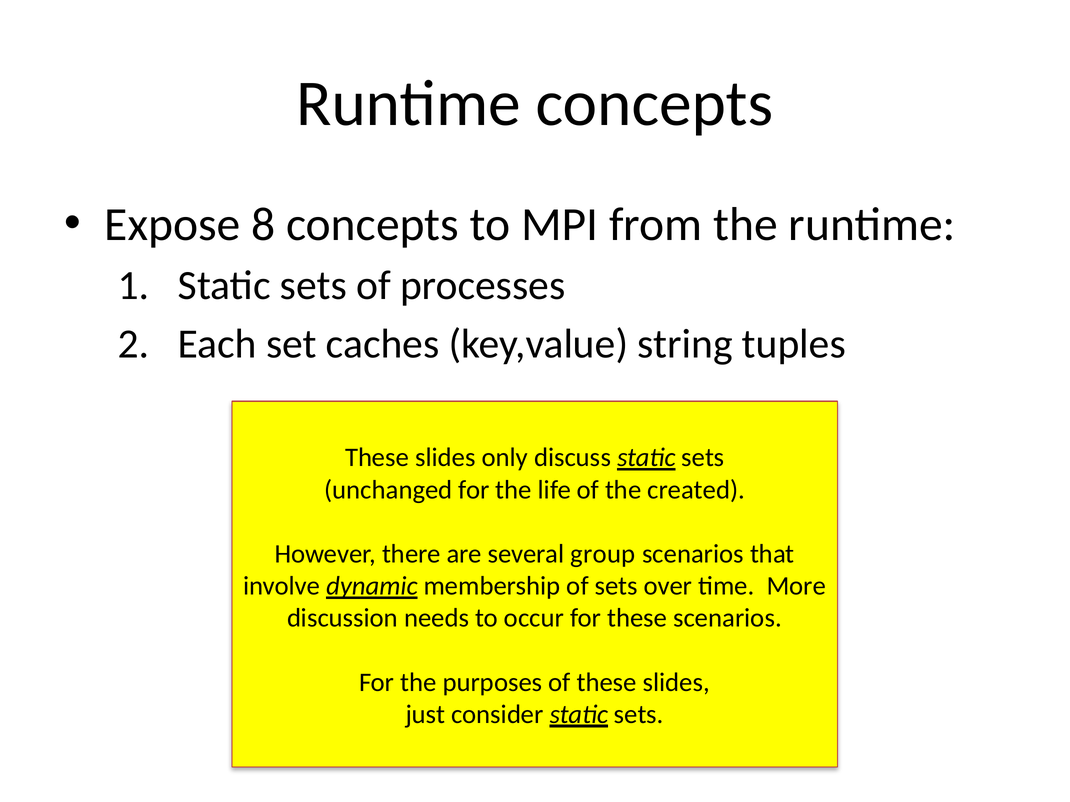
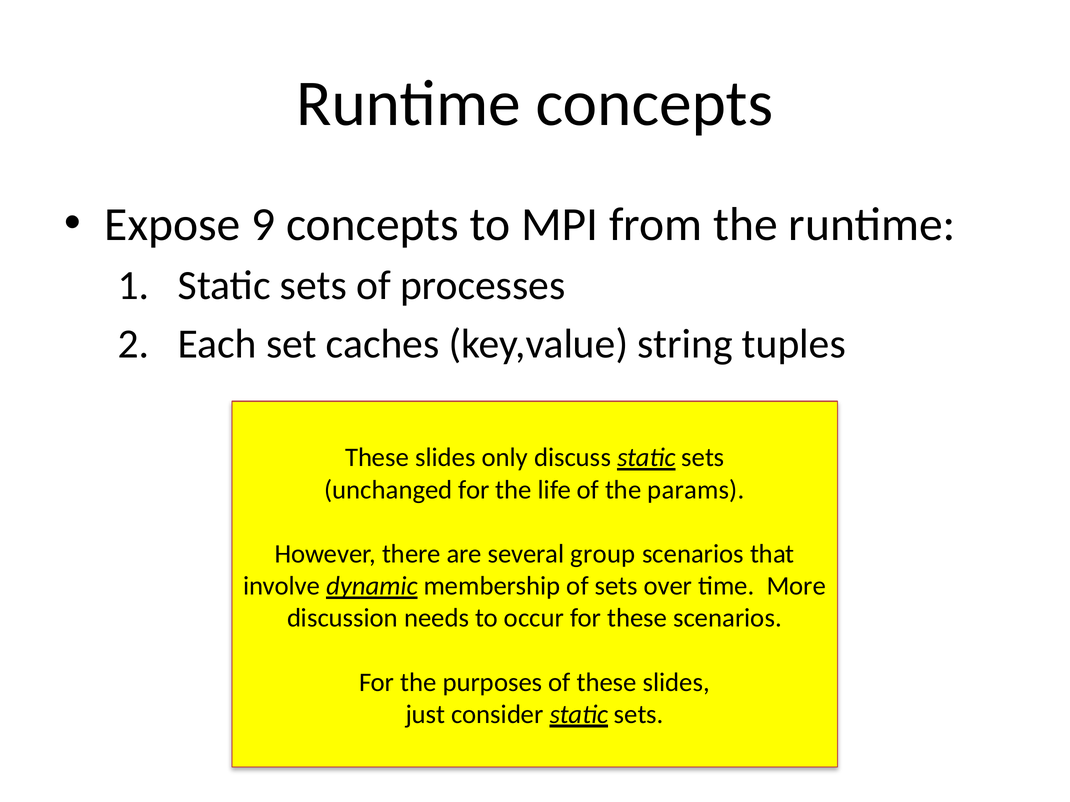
8: 8 -> 9 (263, 224)
created: created -> params (696, 490)
